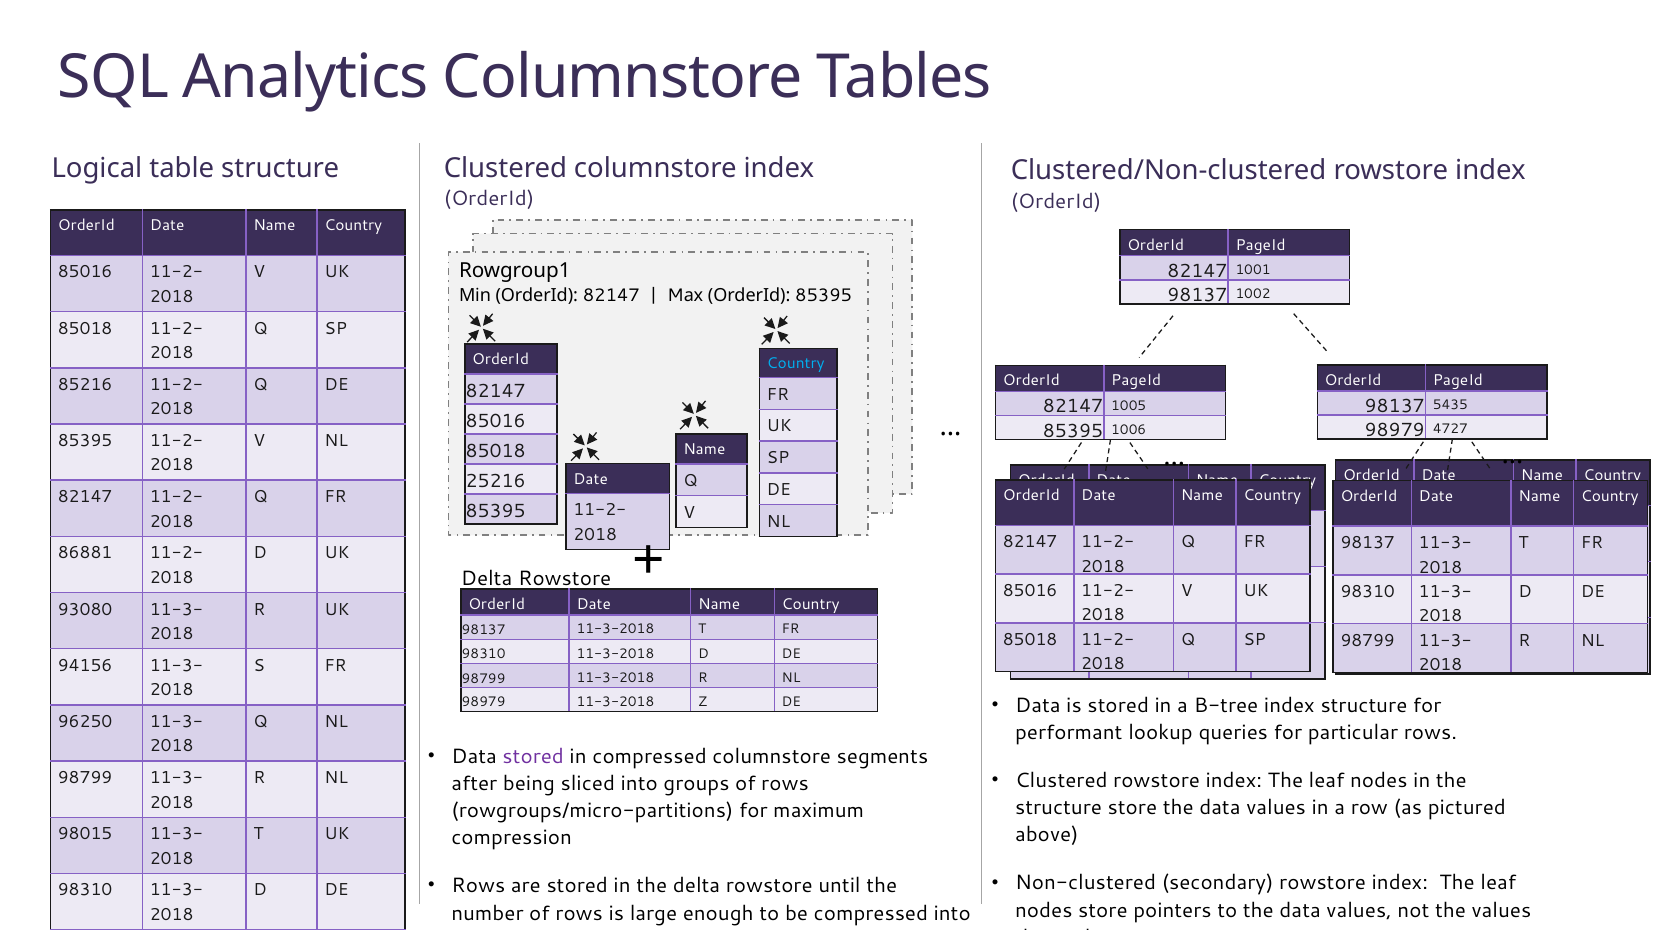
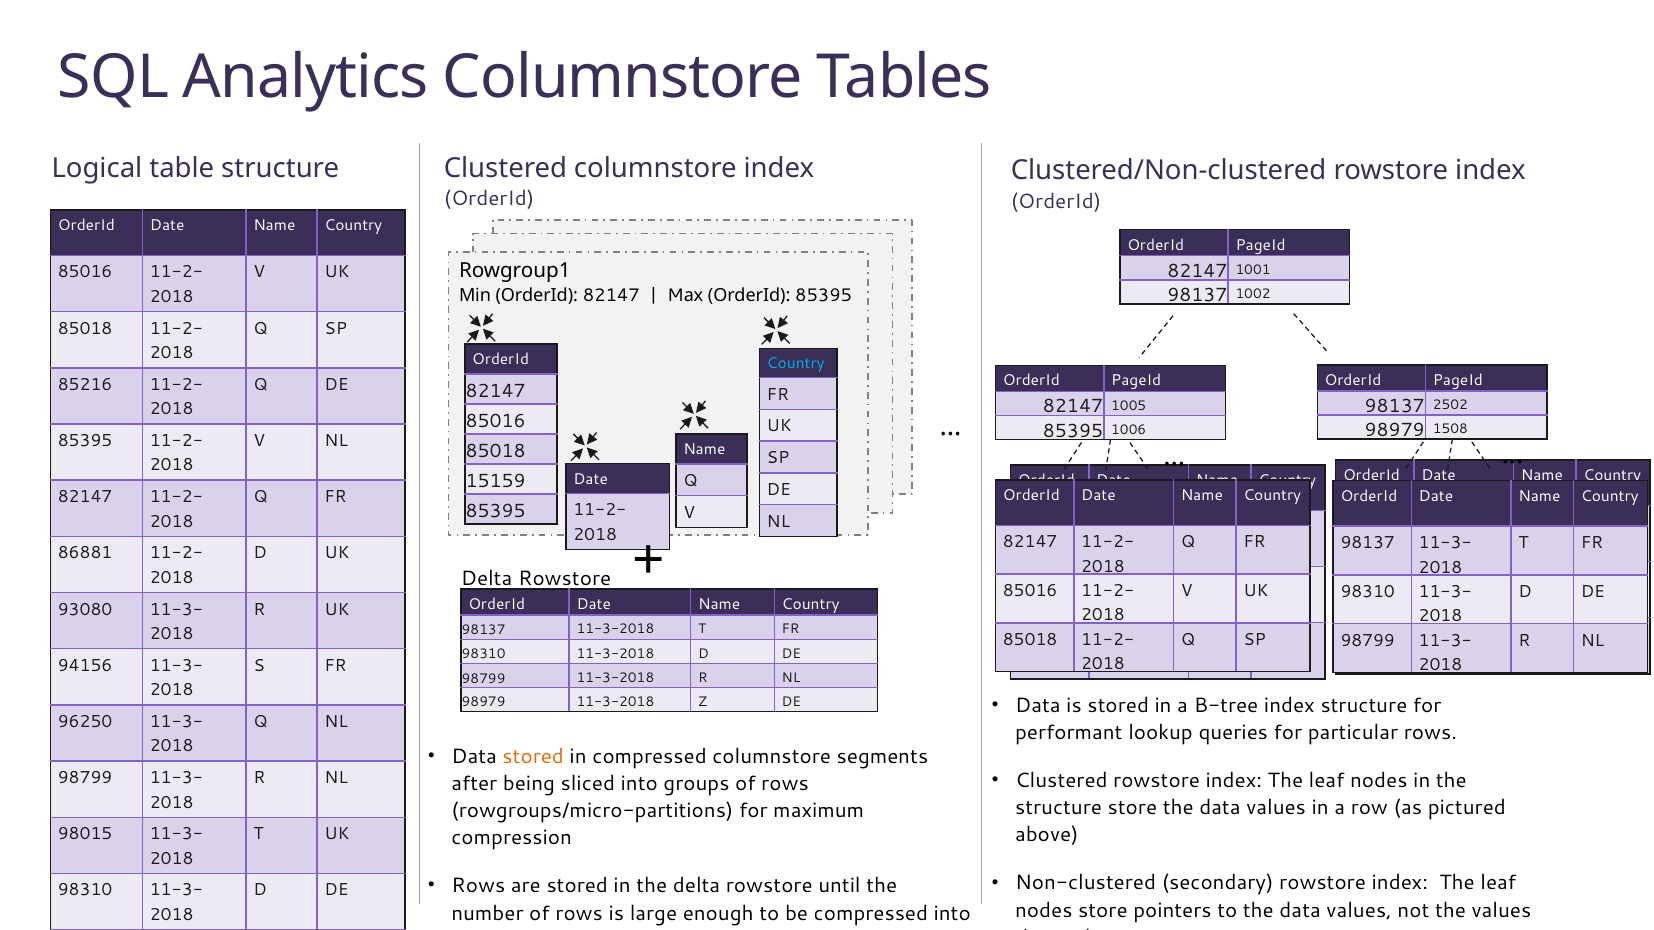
5435: 5435 -> 2502 (1450, 405)
4727: 4727 -> 1508 (1450, 429)
25216: 25216 -> 15159 (496, 482)
stored colour: purple -> orange (533, 757)
